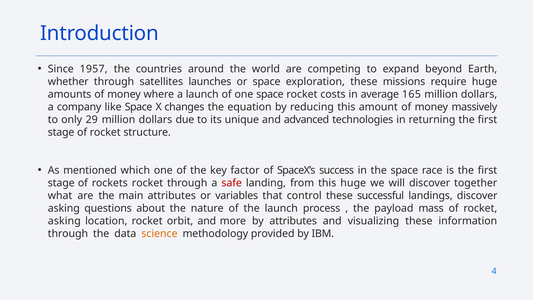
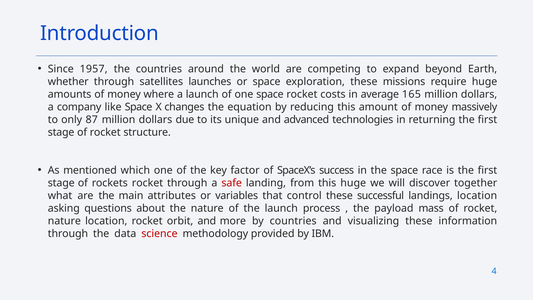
29: 29 -> 87 (92, 120)
landings discover: discover -> location (477, 195)
asking: asking -> nature (64, 221)
by attributes: attributes -> countries (293, 221)
science colour: orange -> red (159, 233)
